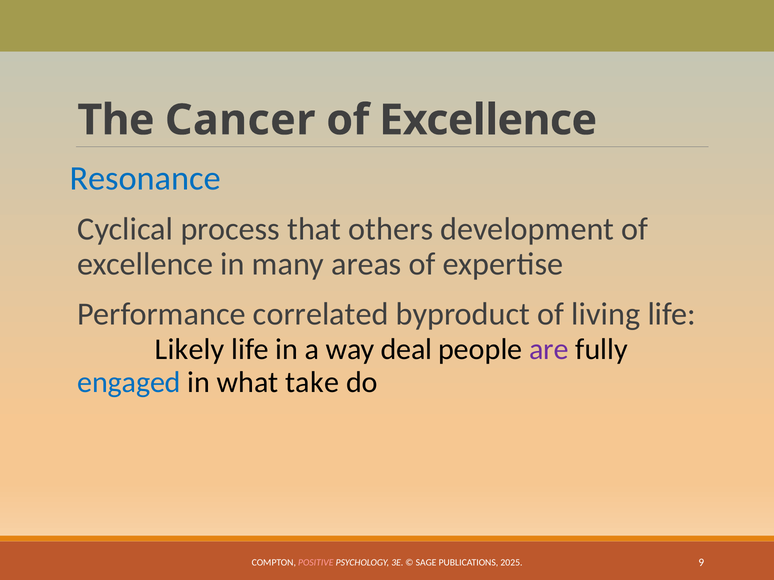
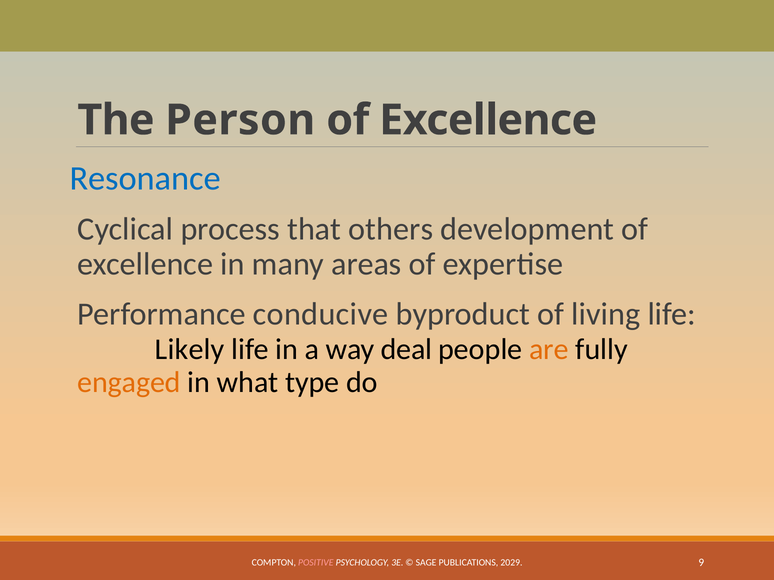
Cancer: Cancer -> Person (240, 120)
correlated: correlated -> conducive (321, 314)
are colour: purple -> orange (549, 350)
engaged colour: blue -> orange (129, 383)
take: take -> type (312, 383)
2025: 2025 -> 2029 (511, 563)
